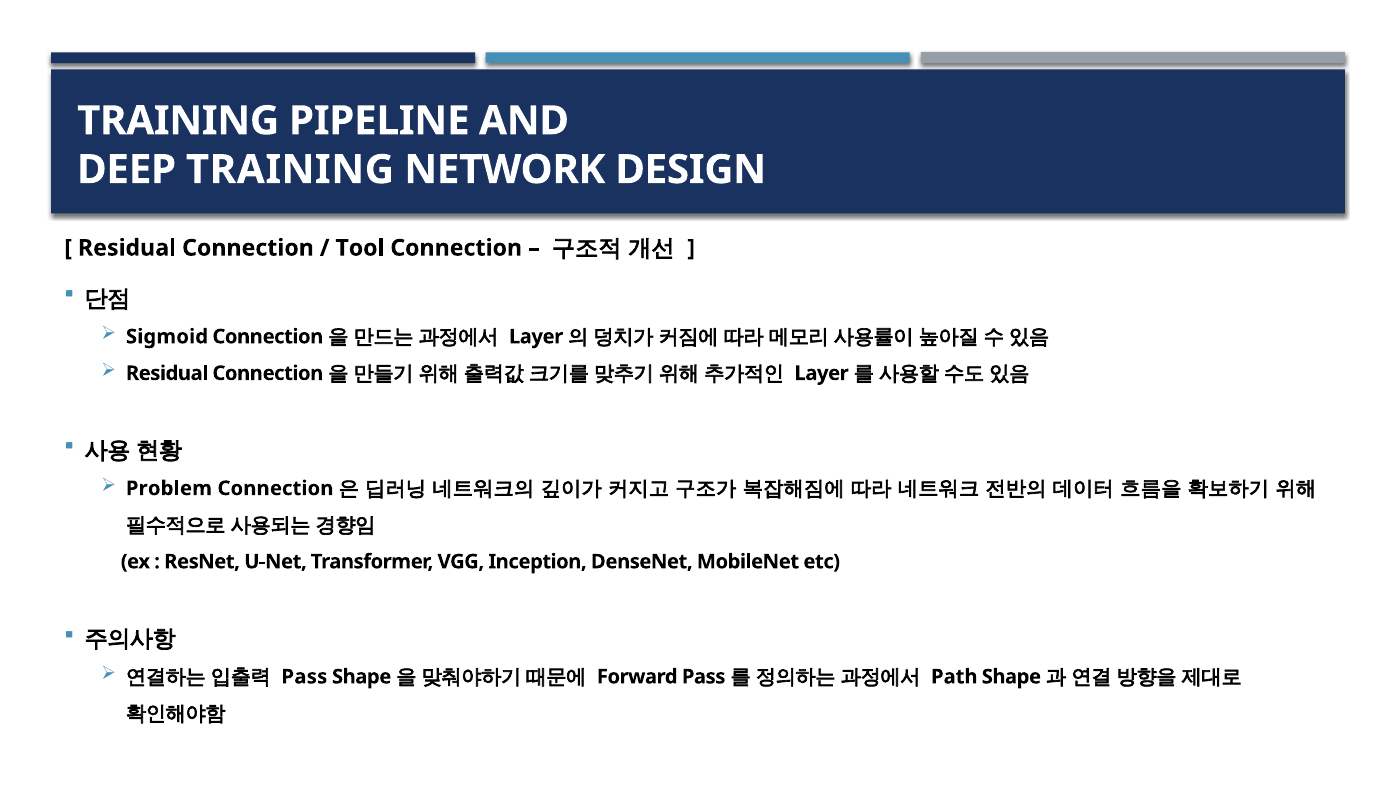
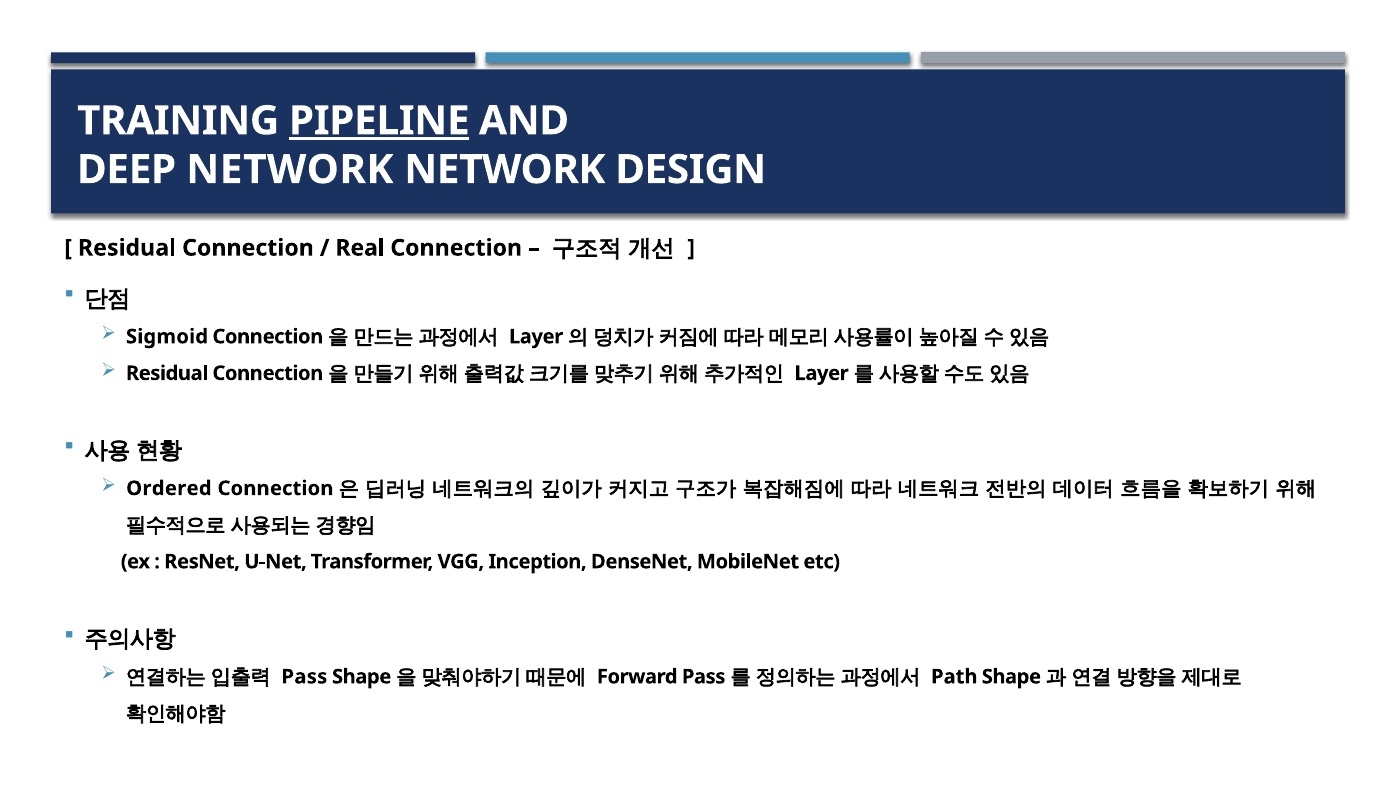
PIPELINE underline: none -> present (379, 121)
DEEP TRAINING: TRAINING -> NETWORK (290, 170)
Tool: Tool -> Real (360, 248)
Problem: Problem -> Ordered (169, 489)
